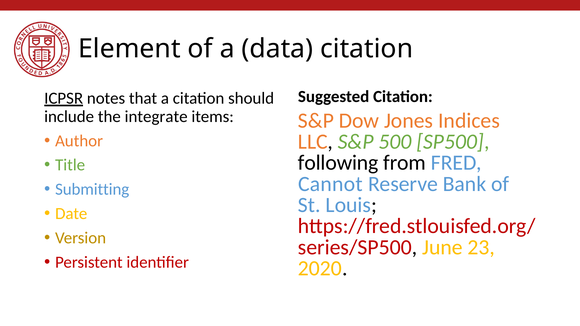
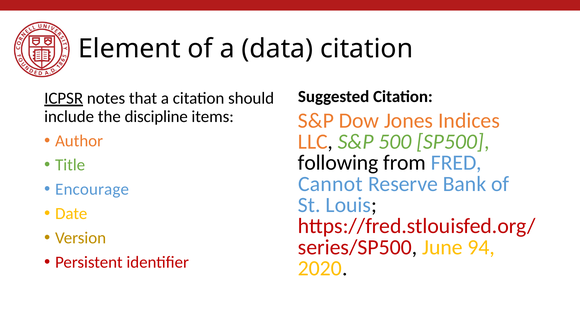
integrate: integrate -> discipline (156, 117)
Submitting: Submitting -> Encourage (92, 189)
23: 23 -> 94 (481, 247)
